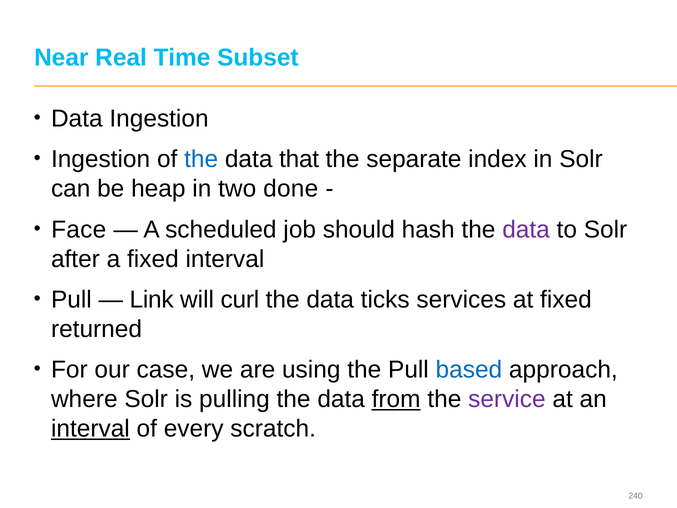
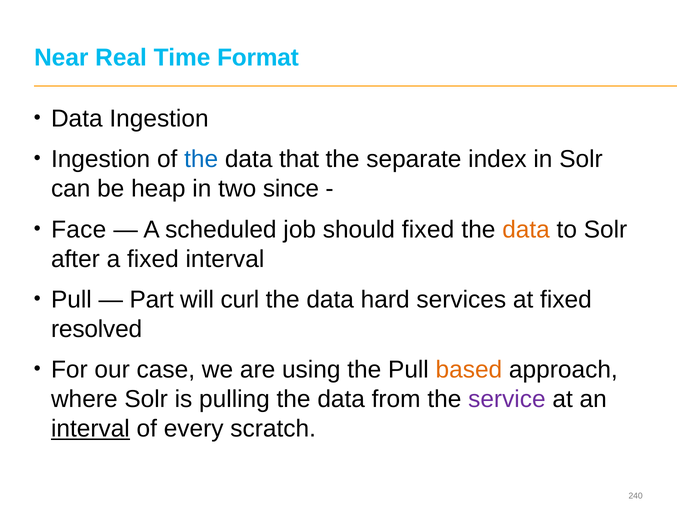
Subset: Subset -> Format (258, 58)
done: done -> since (291, 189)
should hash: hash -> fixed (428, 229)
data colour: purple -> orange (526, 229)
Link: Link -> Part (152, 299)
ticks: ticks -> hard (385, 299)
returned: returned -> resolved (97, 329)
based colour: blue -> orange (469, 370)
from underline: present -> none (396, 399)
